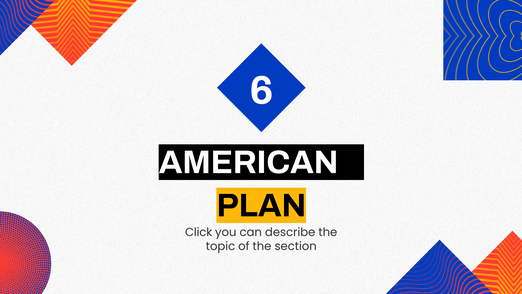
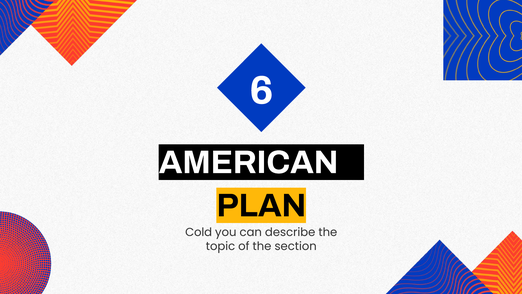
Click: Click -> Cold (199, 232)
